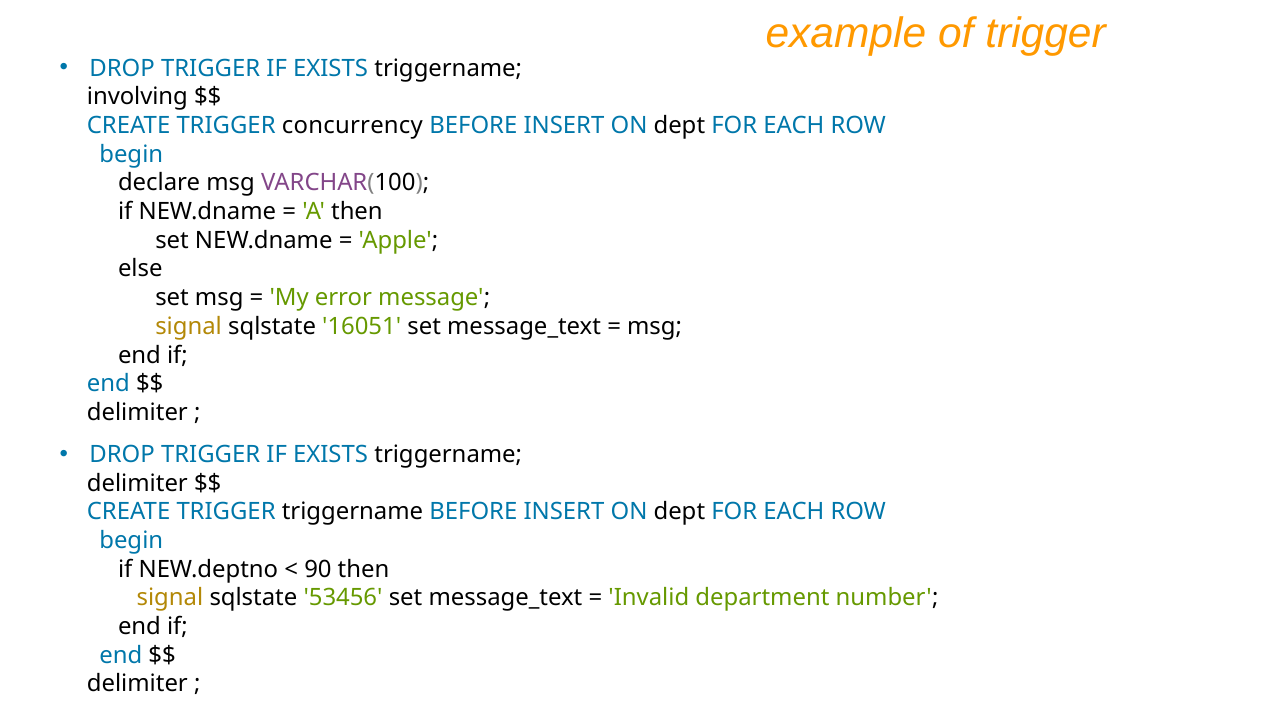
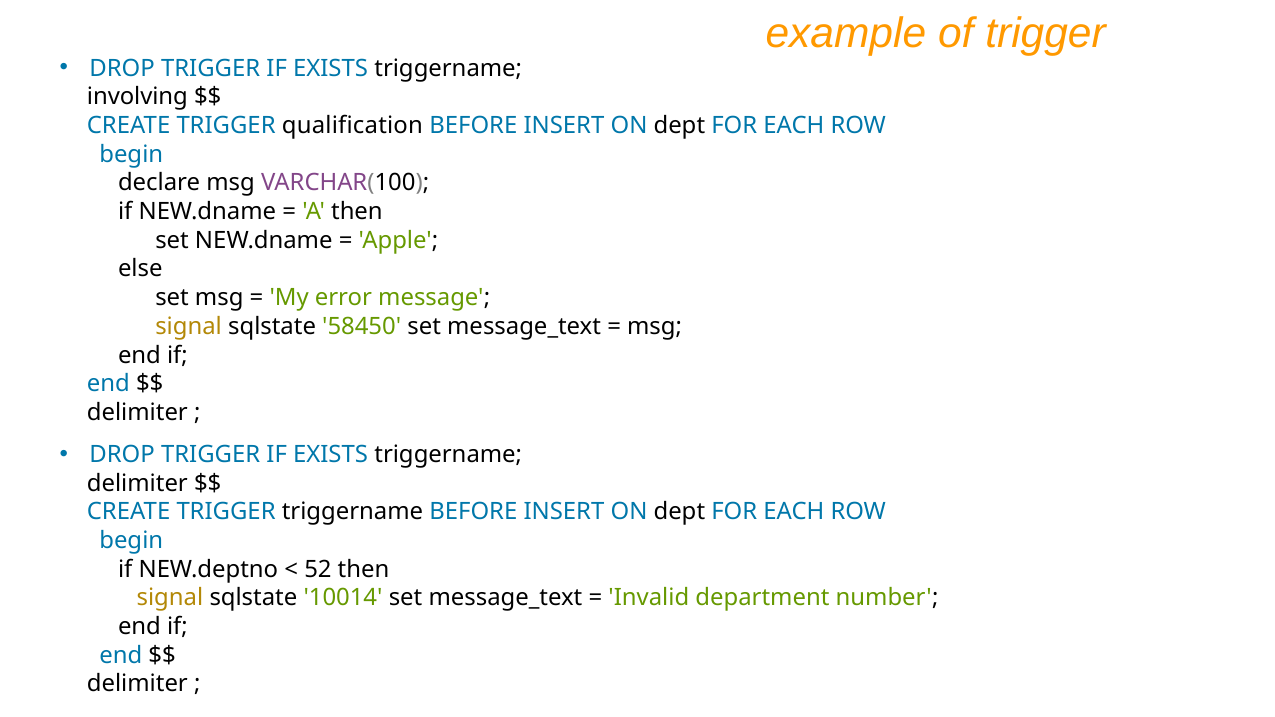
concurrency: concurrency -> qualification (352, 126)
16051: 16051 -> 58450 (362, 327)
90: 90 -> 52 (318, 569)
53456: 53456 -> 10014 (343, 598)
